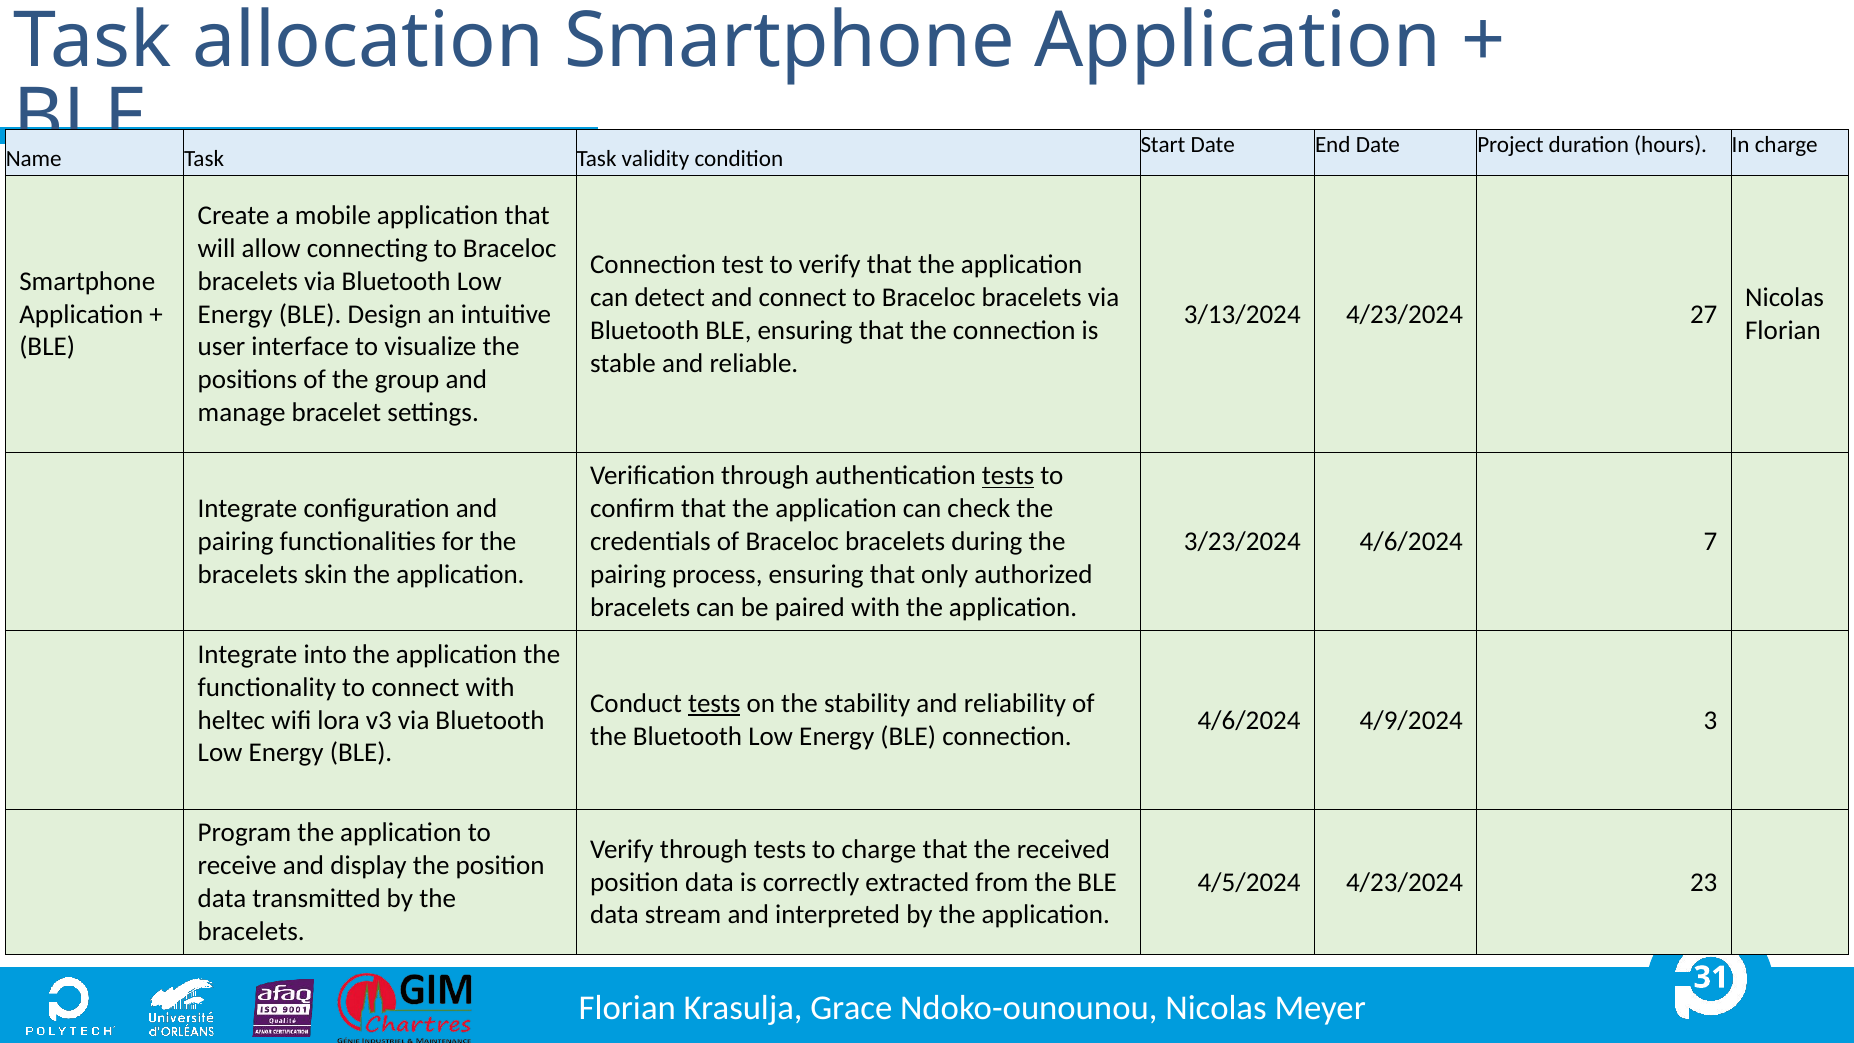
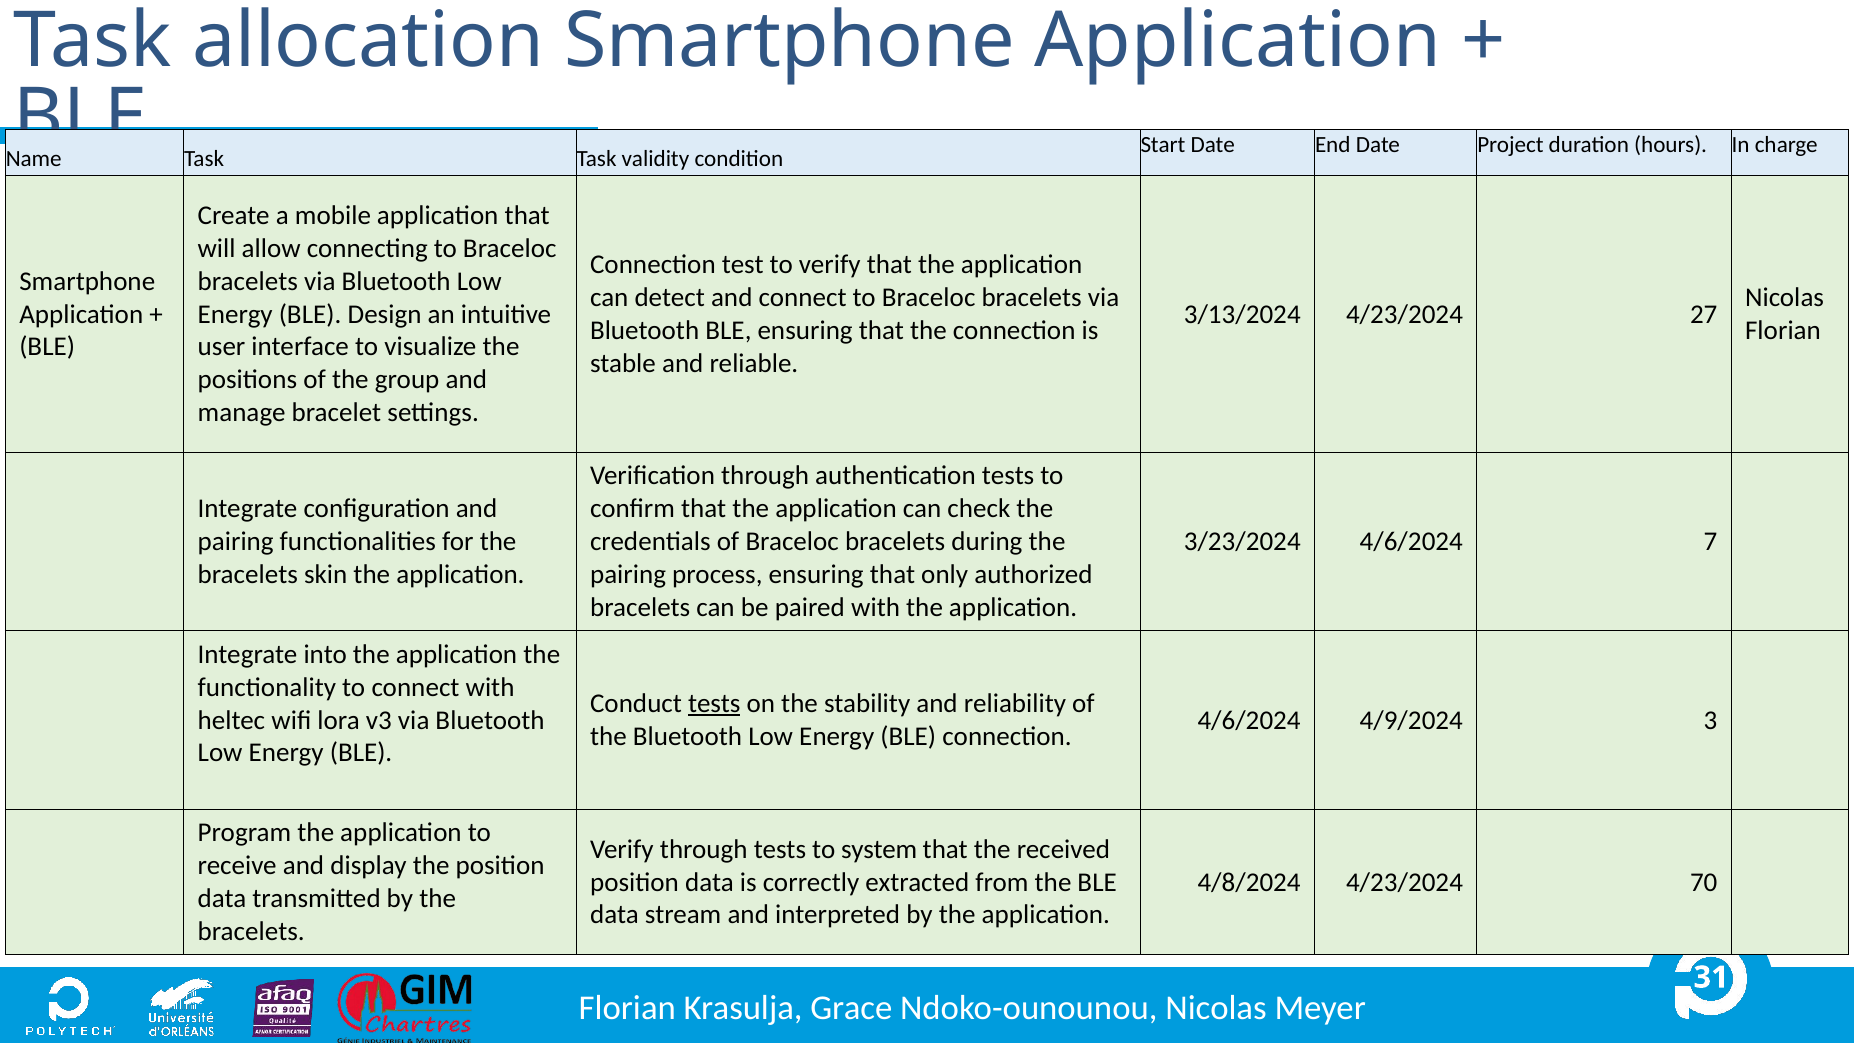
tests underline: present -> none (1008, 476)
to charge: charge -> system (879, 849)
4/5/2024: 4/5/2024 -> 4/8/2024 (1249, 882)
23: 23 -> 70 (1704, 882)
